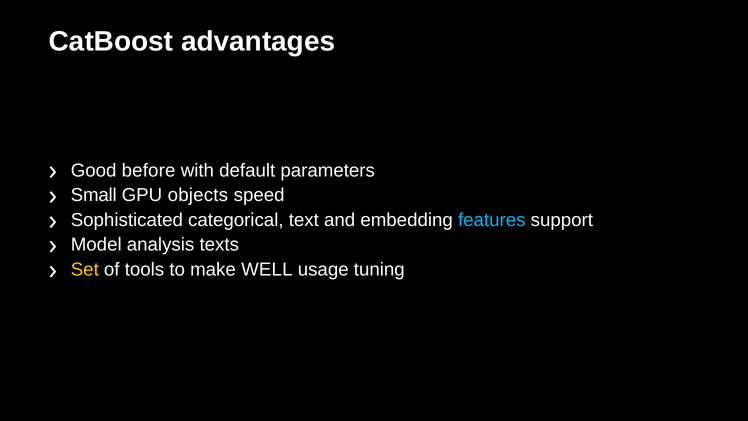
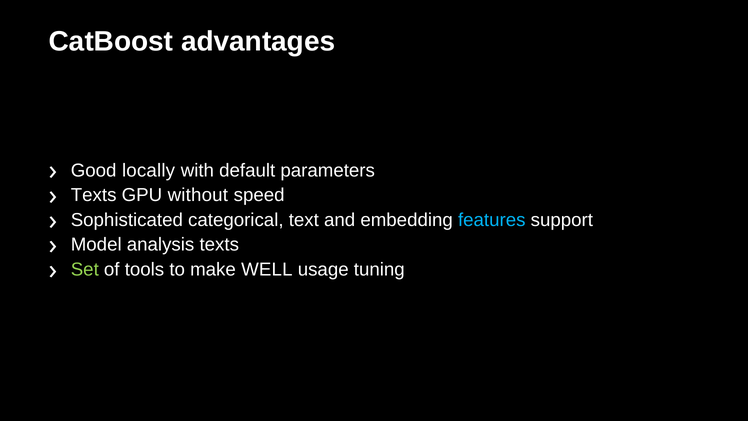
before: before -> locally (149, 170)
Small: Small -> Texts (94, 195)
objects: objects -> without (198, 195)
Set colour: yellow -> light green (85, 269)
